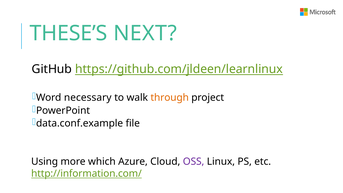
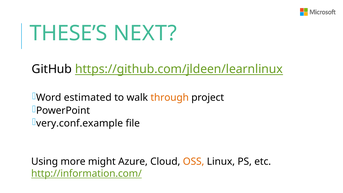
necessary: necessary -> estimated (88, 97)
data.conf.example: data.conf.example -> very.conf.example (80, 123)
which: which -> might (102, 161)
OSS colour: purple -> orange (194, 161)
